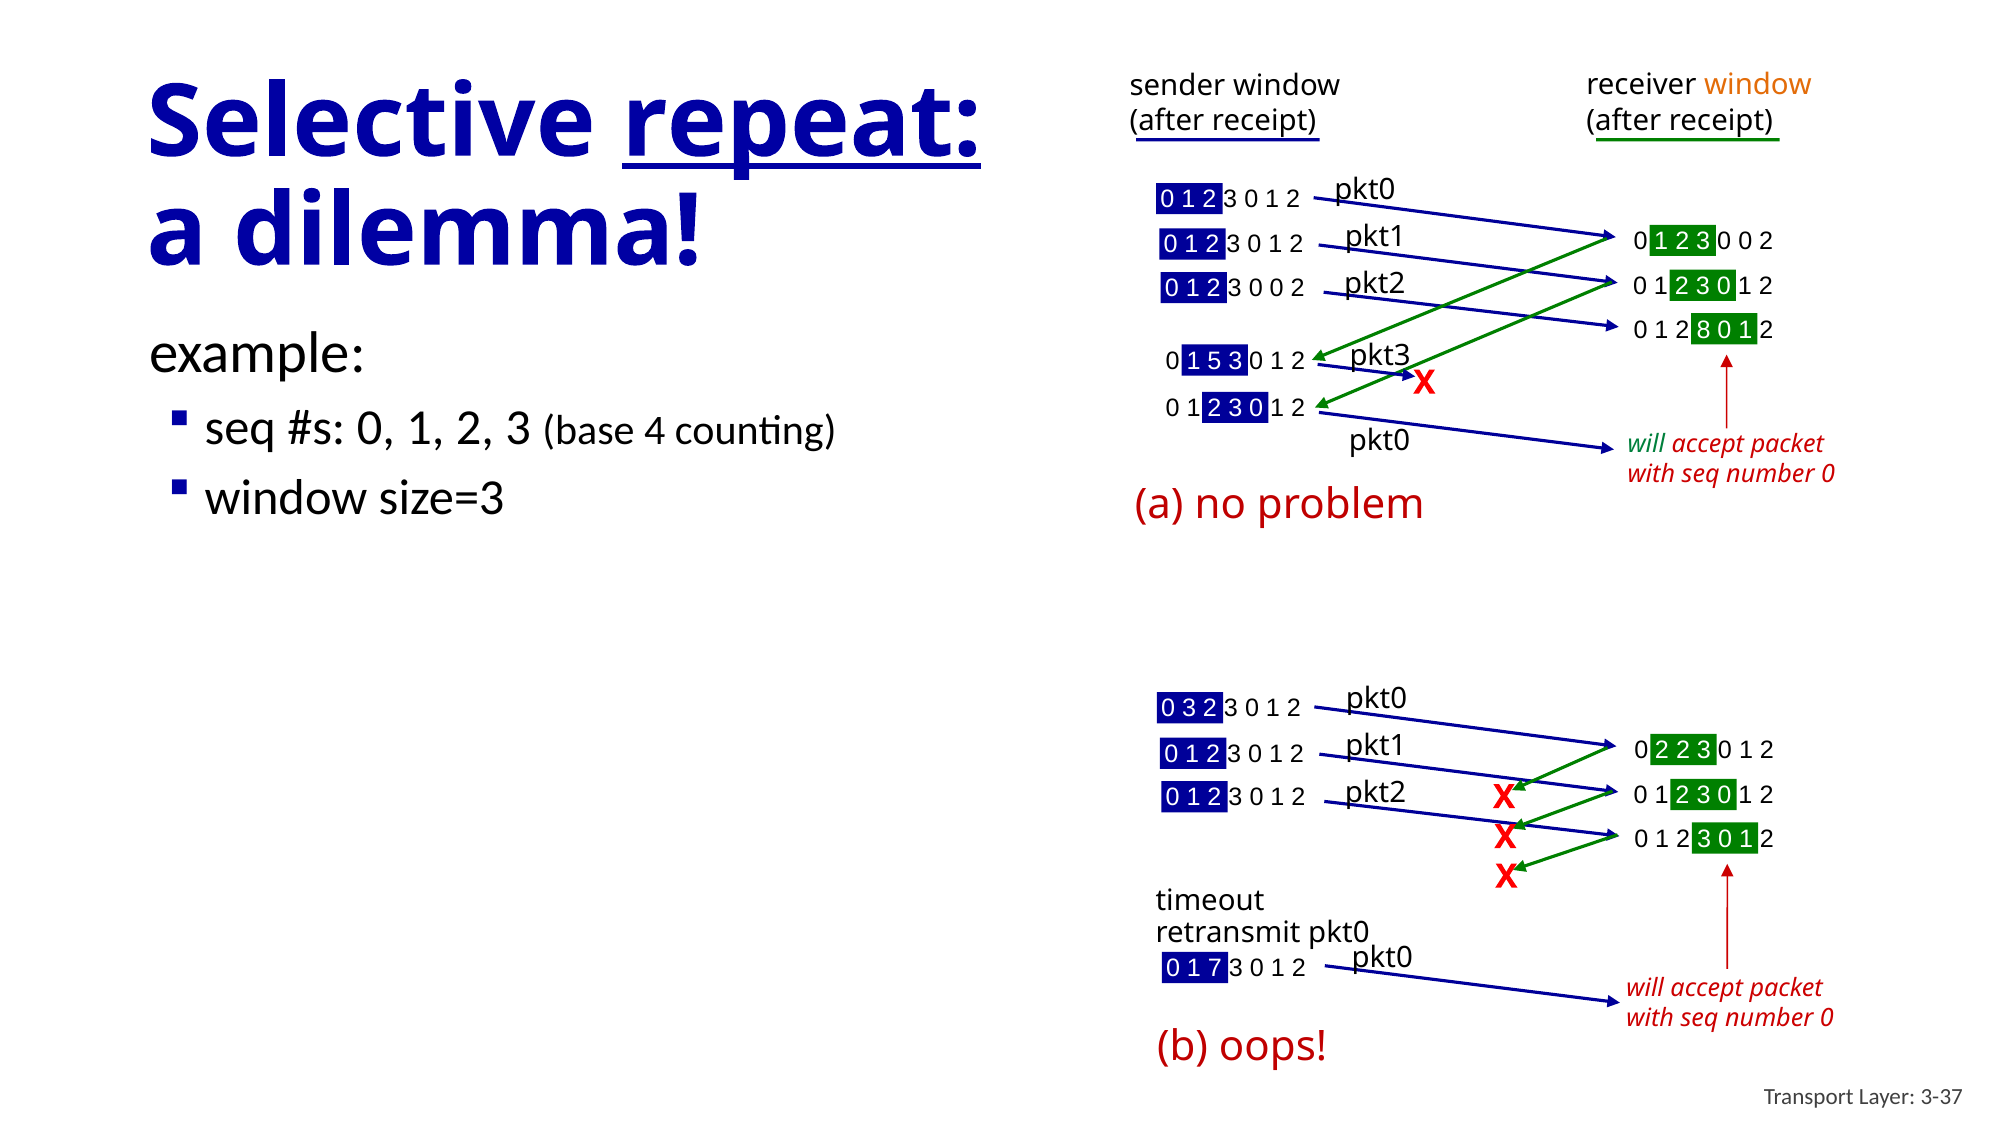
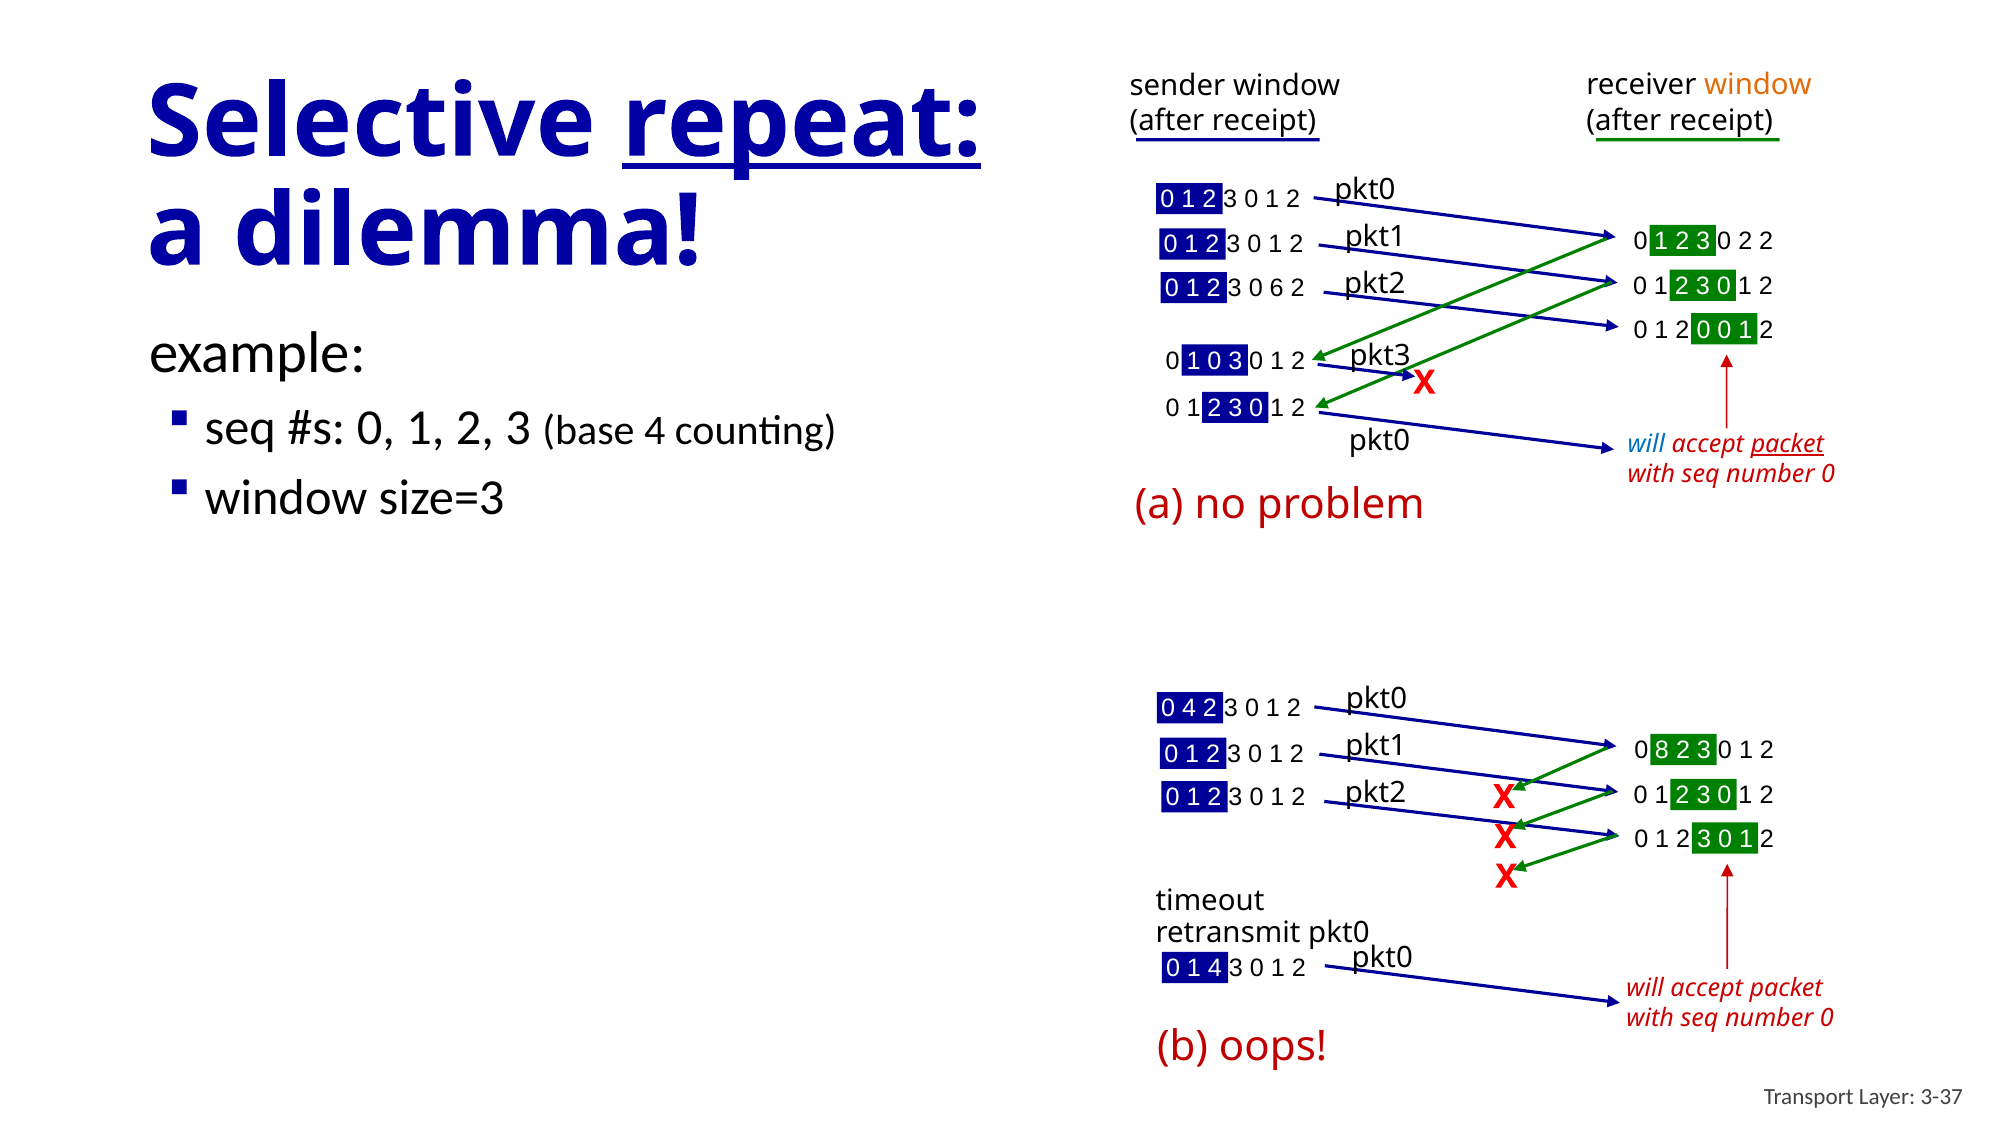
0: 0 -> 2 (1745, 241)
0: 0 -> 6 (1277, 288)
8: 8 -> 0 (1704, 330)
1 5: 5 -> 0 (1214, 361)
will colour: green -> blue (1646, 444)
packet underline: none -> present (1787, 444)
0 3: 3 -> 4 (1189, 708)
2: 2 -> 8 (1662, 750)
1 7: 7 -> 4 (1215, 968)
